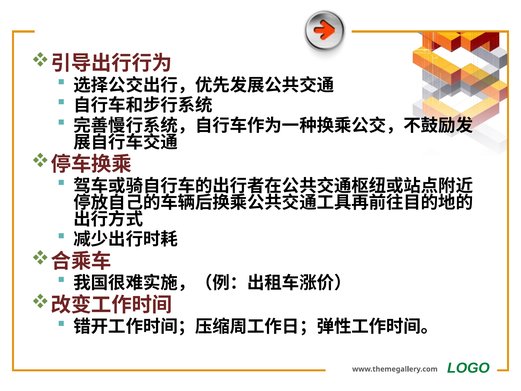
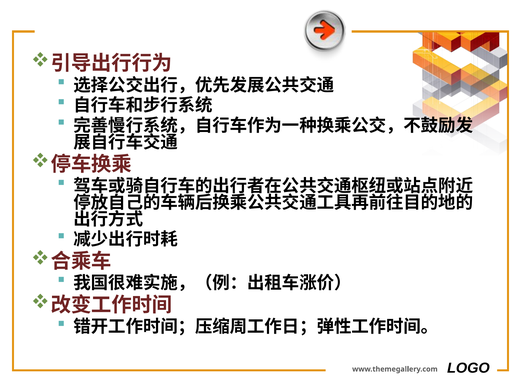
LOGO colour: green -> black (468, 368)
